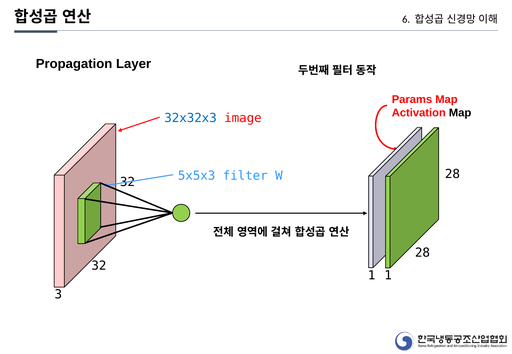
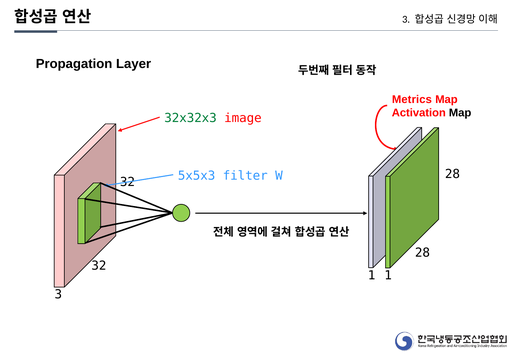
6: 6 -> 3 (406, 19)
Params: Params -> Metrics (412, 100)
32x32x3 colour: blue -> green (191, 118)
